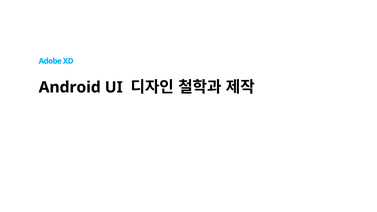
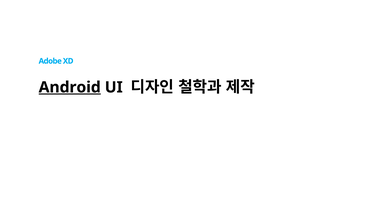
Android underline: none -> present (70, 87)
